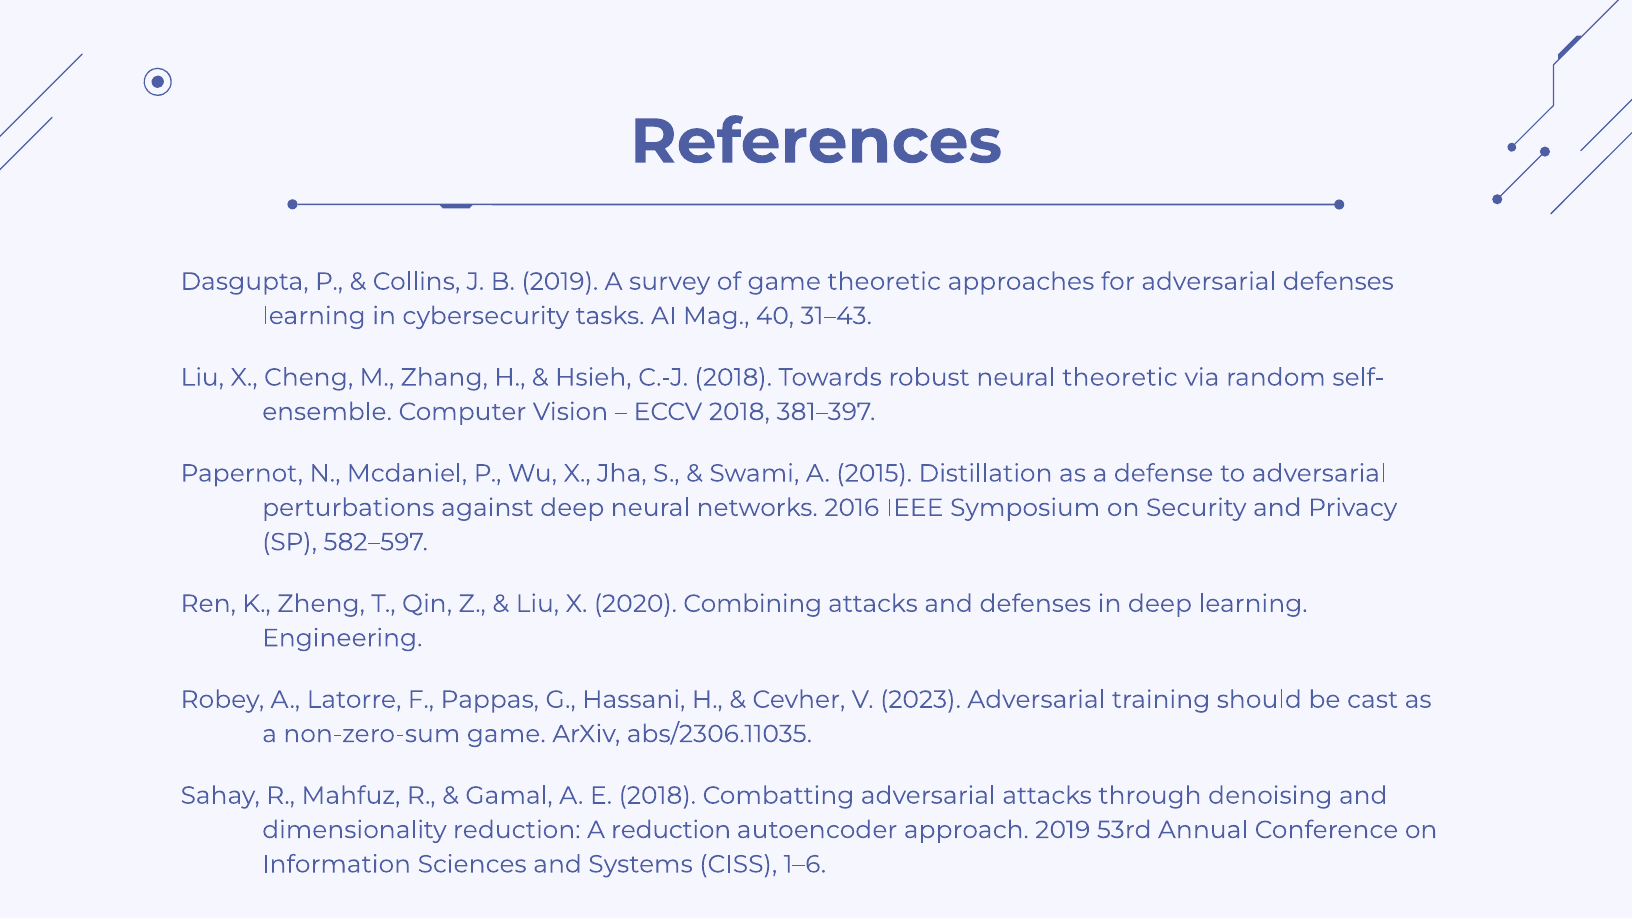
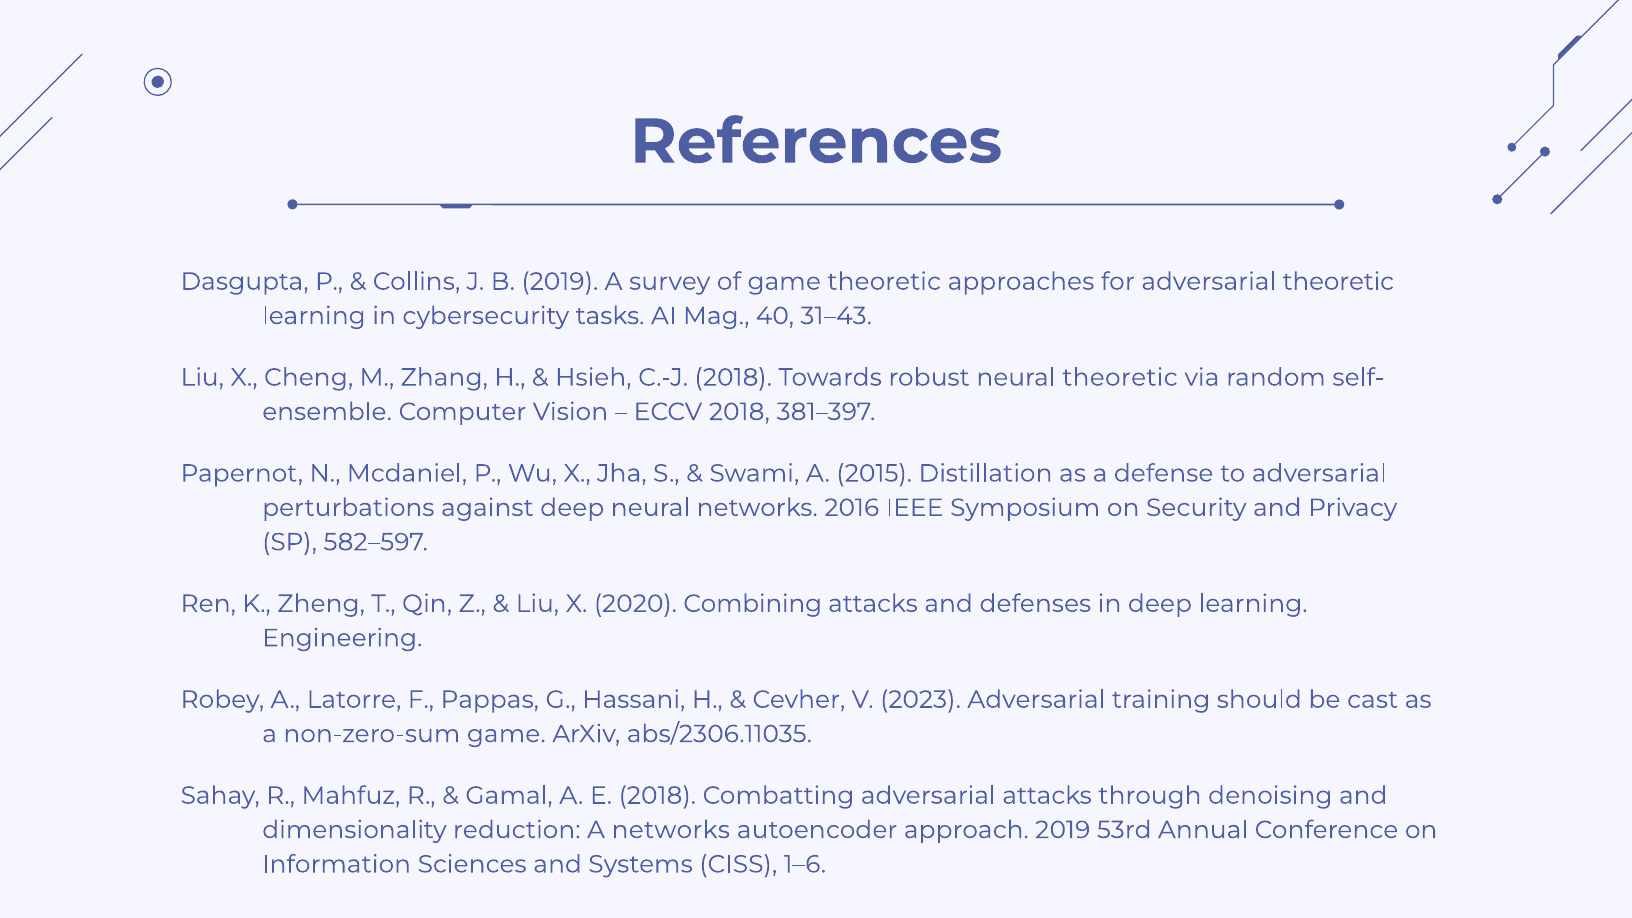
adversarial defenses: defenses -> theoretic (1338, 282)
A reduction: reduction -> networks (671, 830)
